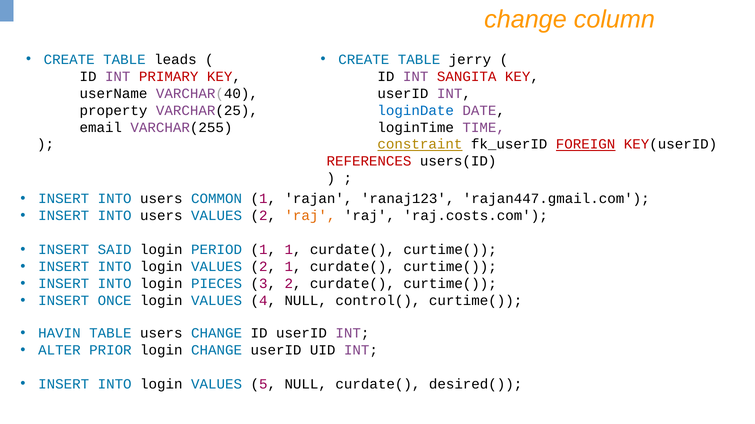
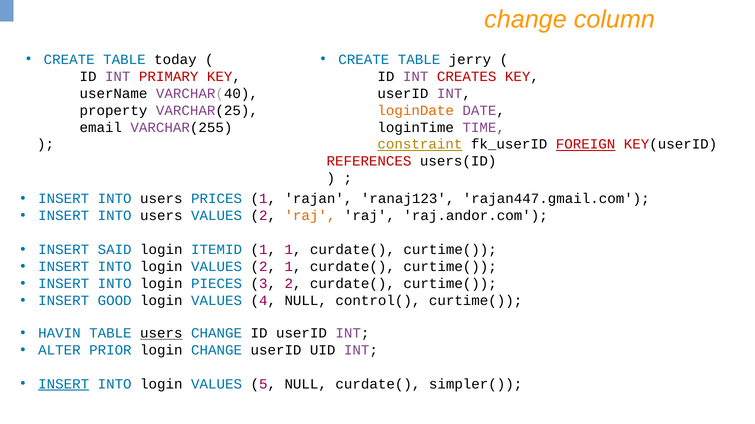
leads: leads -> today (175, 60)
SANGITA: SANGITA -> CREATES (467, 77)
loginDate colour: blue -> orange (416, 111)
COMMON: COMMON -> PRICES (217, 199)
raj.costs.com: raj.costs.com -> raj.andor.com (476, 216)
PERIOD: PERIOD -> ITEMID (217, 250)
ONCE: ONCE -> GOOD (115, 301)
users underline: none -> present (161, 334)
INSERT underline: none -> present (64, 385)
desired(: desired( -> simpler( (476, 385)
